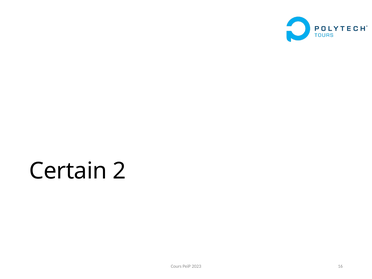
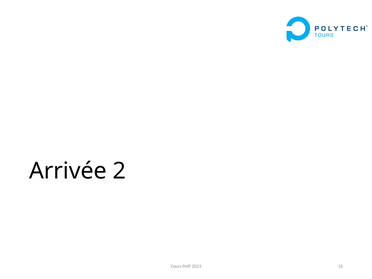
Certain: Certain -> Arrivée (68, 171)
